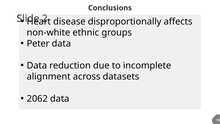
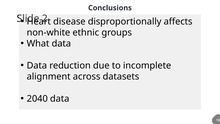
Peter: Peter -> What (38, 43)
2062: 2062 -> 2040 (37, 98)
